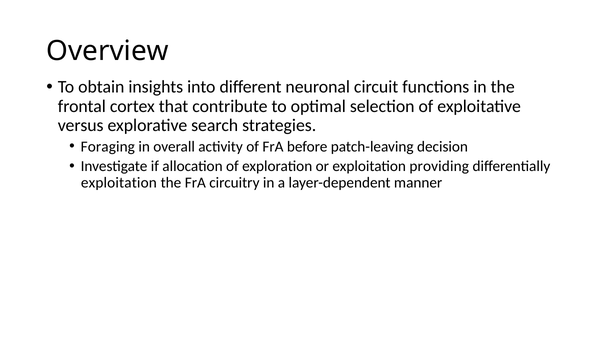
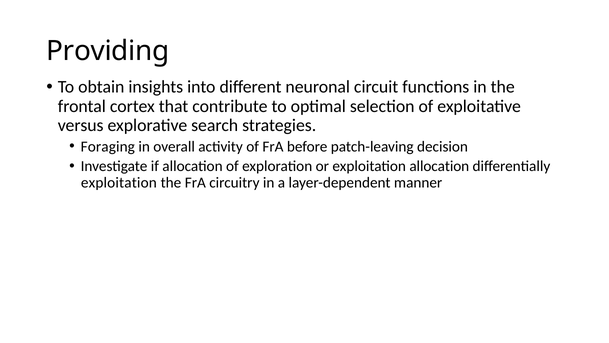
Overview: Overview -> Providing (108, 51)
exploitation providing: providing -> allocation (439, 166)
